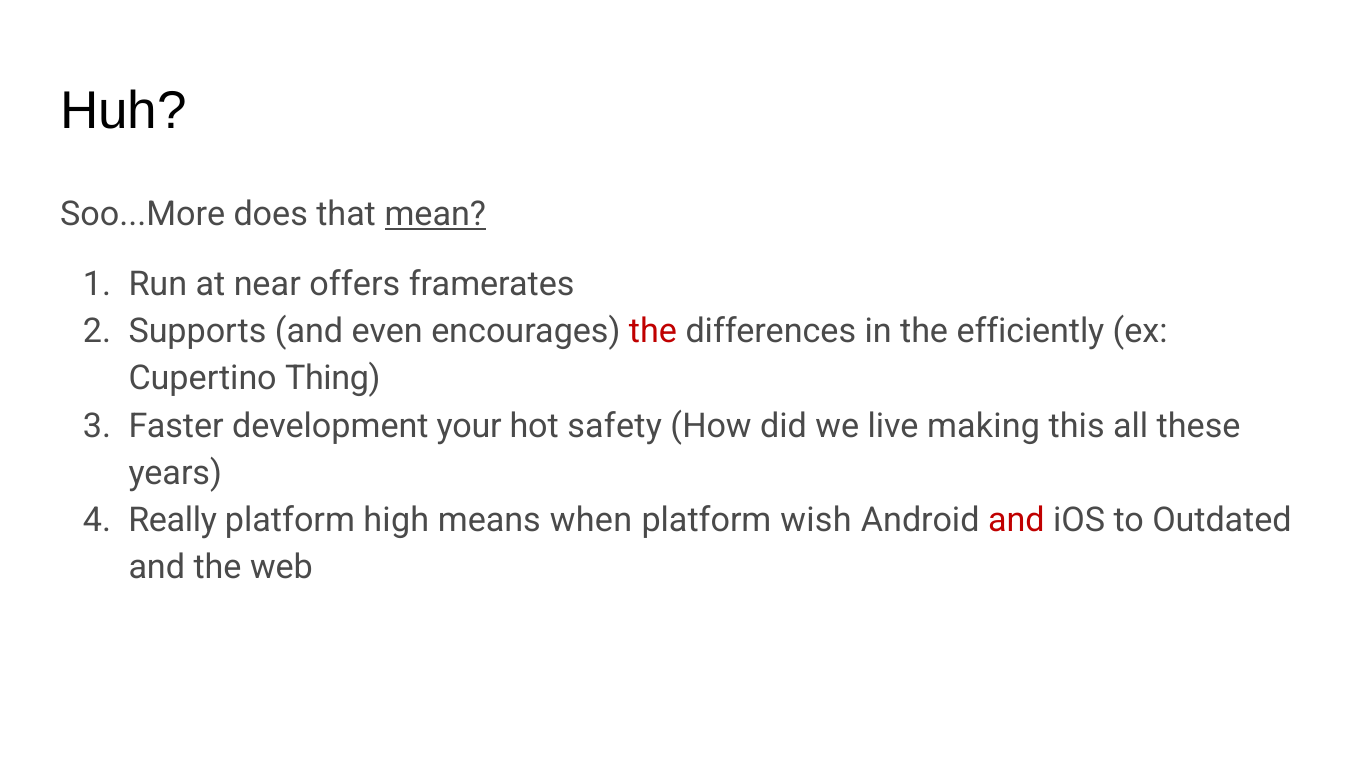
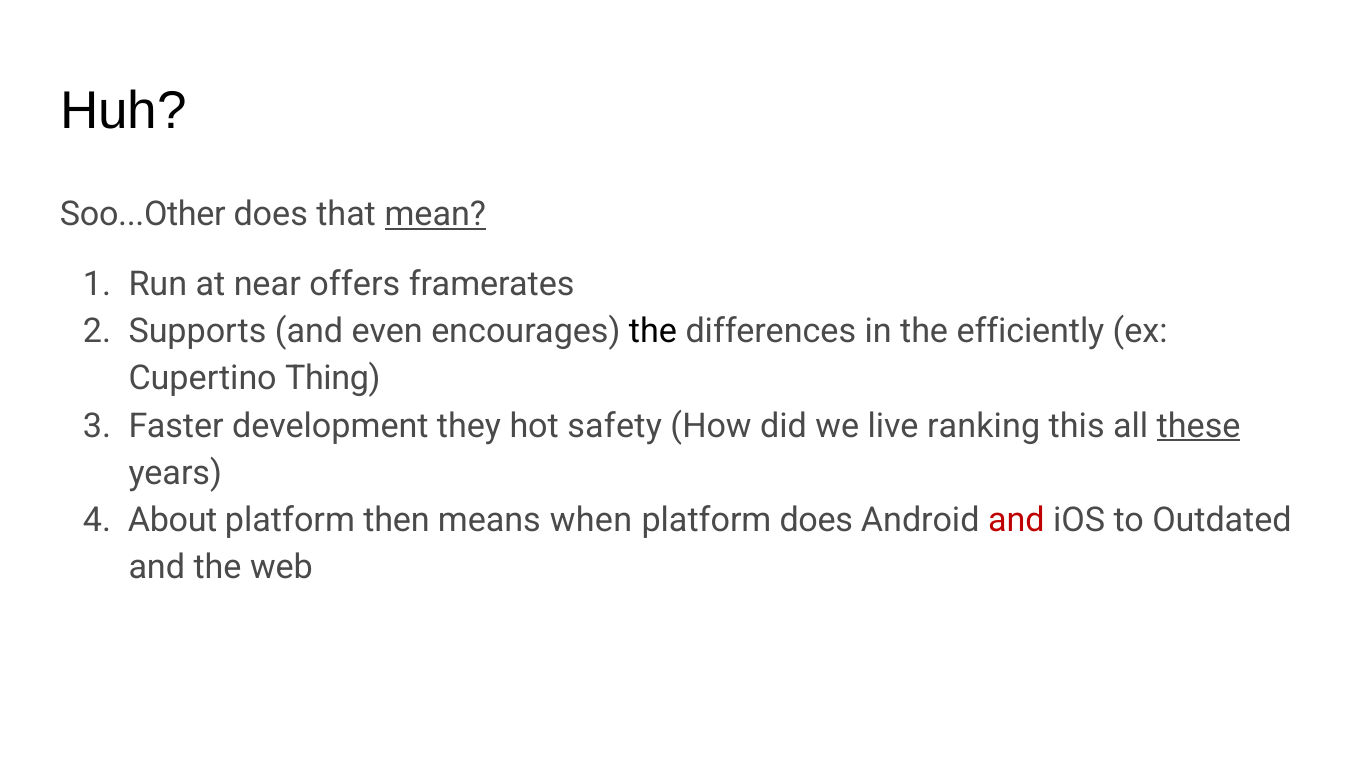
Soo...More: Soo...More -> Soo...Other (143, 215)
the colour: red -> black (653, 332)
your: your -> they (469, 426)
making: making -> ranking (984, 426)
these underline: none -> present (1199, 426)
Really: Really -> About (173, 520)
high: high -> then (397, 520)
platform wish: wish -> does (816, 520)
